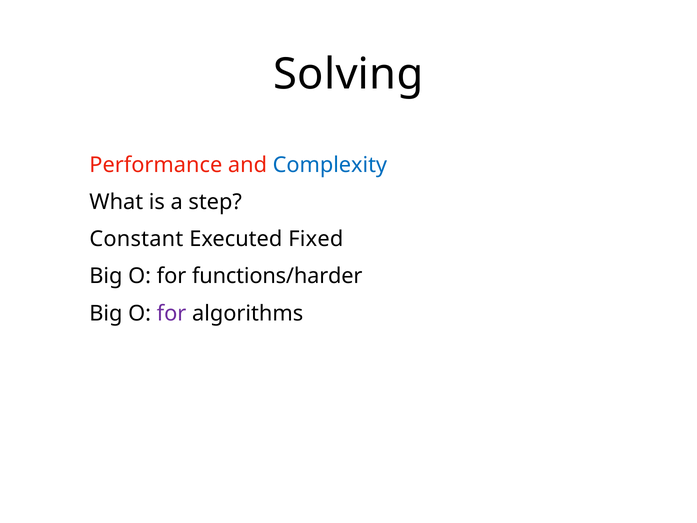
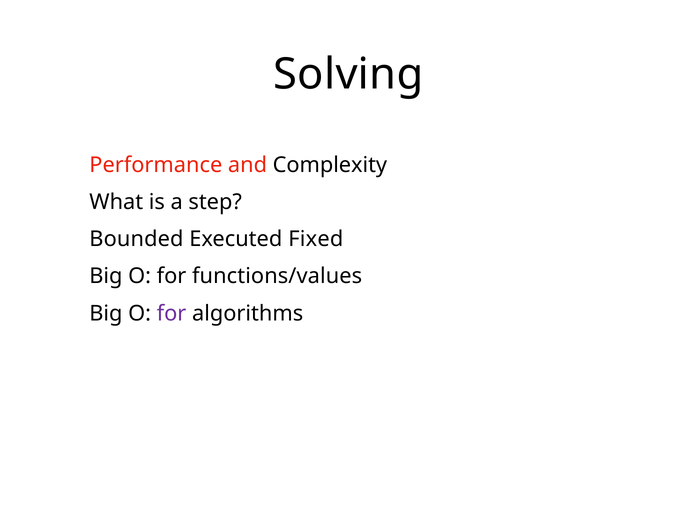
Complexity colour: blue -> black (330, 165)
Constant: Constant -> Bounded (136, 239)
functions/harder: functions/harder -> functions/values (277, 276)
